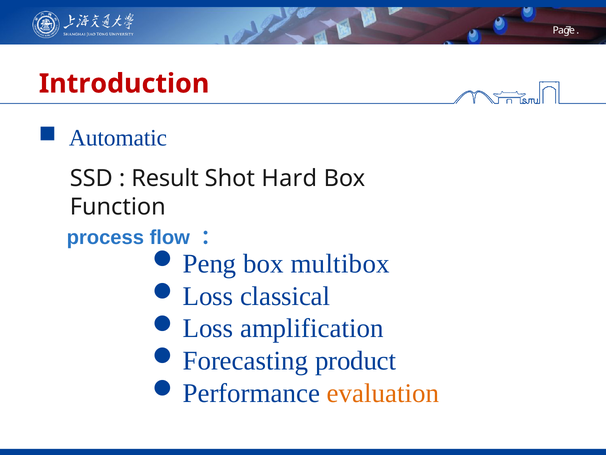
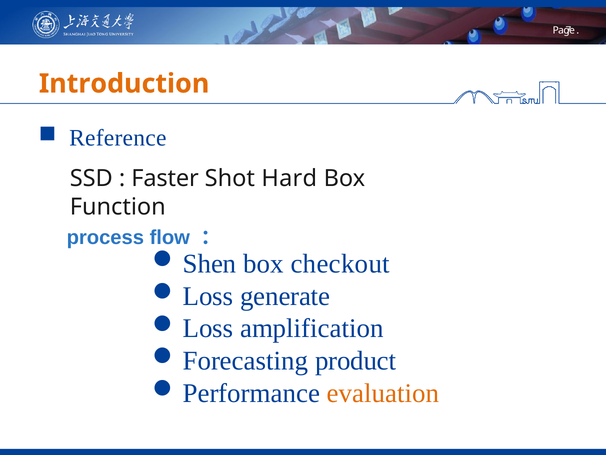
Introduction colour: red -> orange (124, 84)
Automatic: Automatic -> Reference (118, 138)
Result: Result -> Faster (165, 179)
Peng: Peng -> Shen (210, 263)
multibox: multibox -> checkout (340, 263)
classical: classical -> generate (285, 296)
